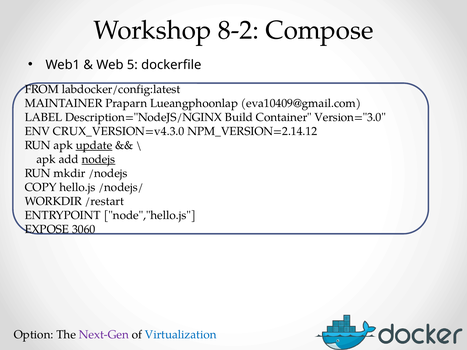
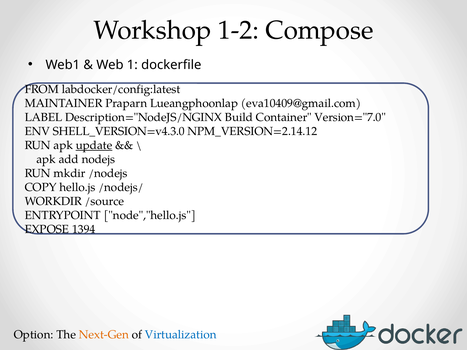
8-2: 8-2 -> 1-2 (238, 30)
5: 5 -> 1 (132, 65)
Version="3.0: Version="3.0 -> Version="7.0 (350, 117)
CRUX_VERSION=v4.3.0: CRUX_VERSION=v4.3.0 -> SHELL_VERSION=v4.3.0 (119, 131)
nodejs underline: present -> none (98, 159)
/restart: /restart -> /source (105, 201)
3060: 3060 -> 1394 (84, 229)
Next-Gen colour: purple -> orange (104, 335)
